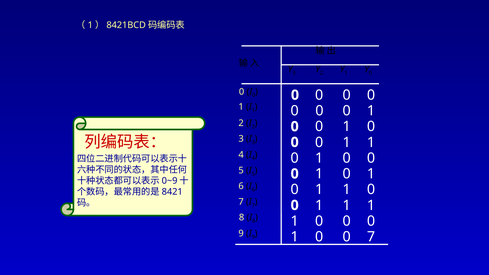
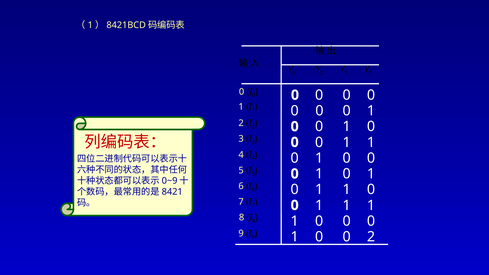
1 7: 7 -> 2 (371, 237)
